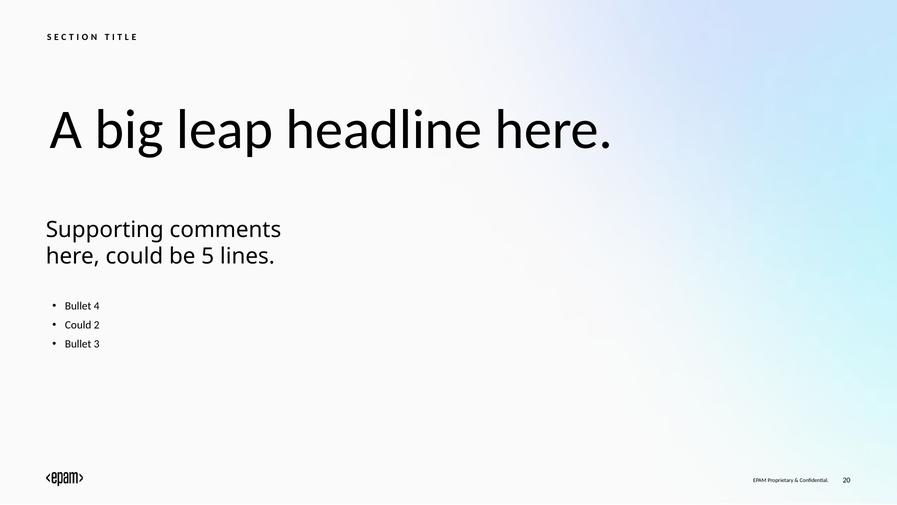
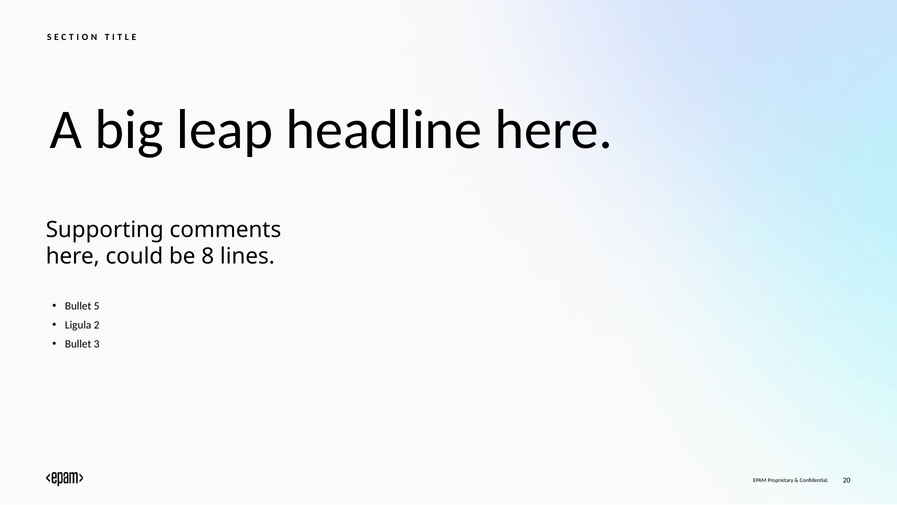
5: 5 -> 8 (208, 256)
4: 4 -> 5 (97, 306)
Could: Could -> Ligula (78, 325)
